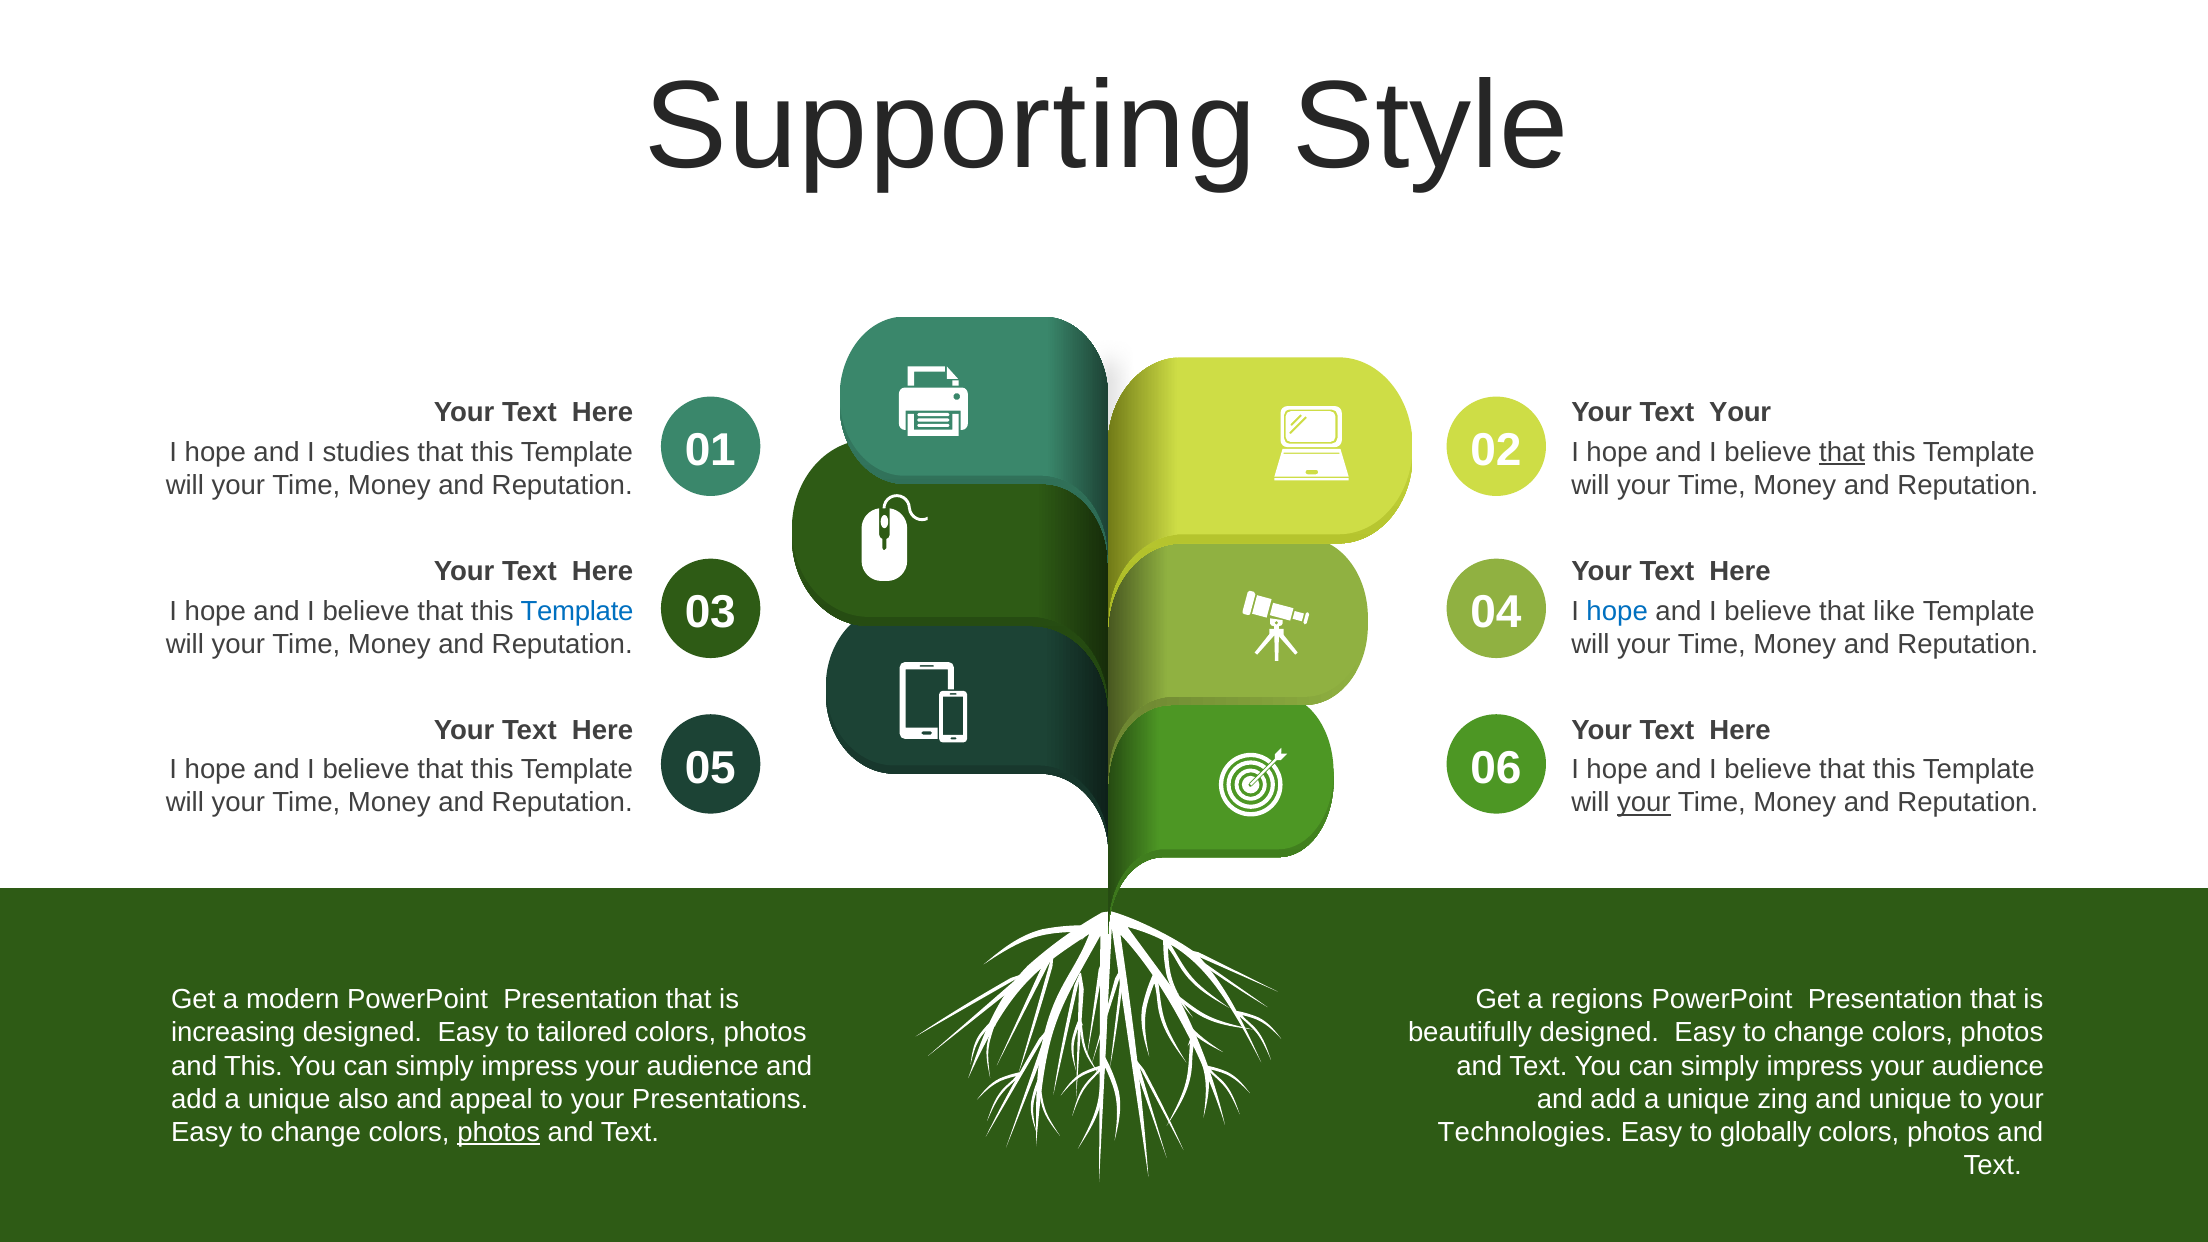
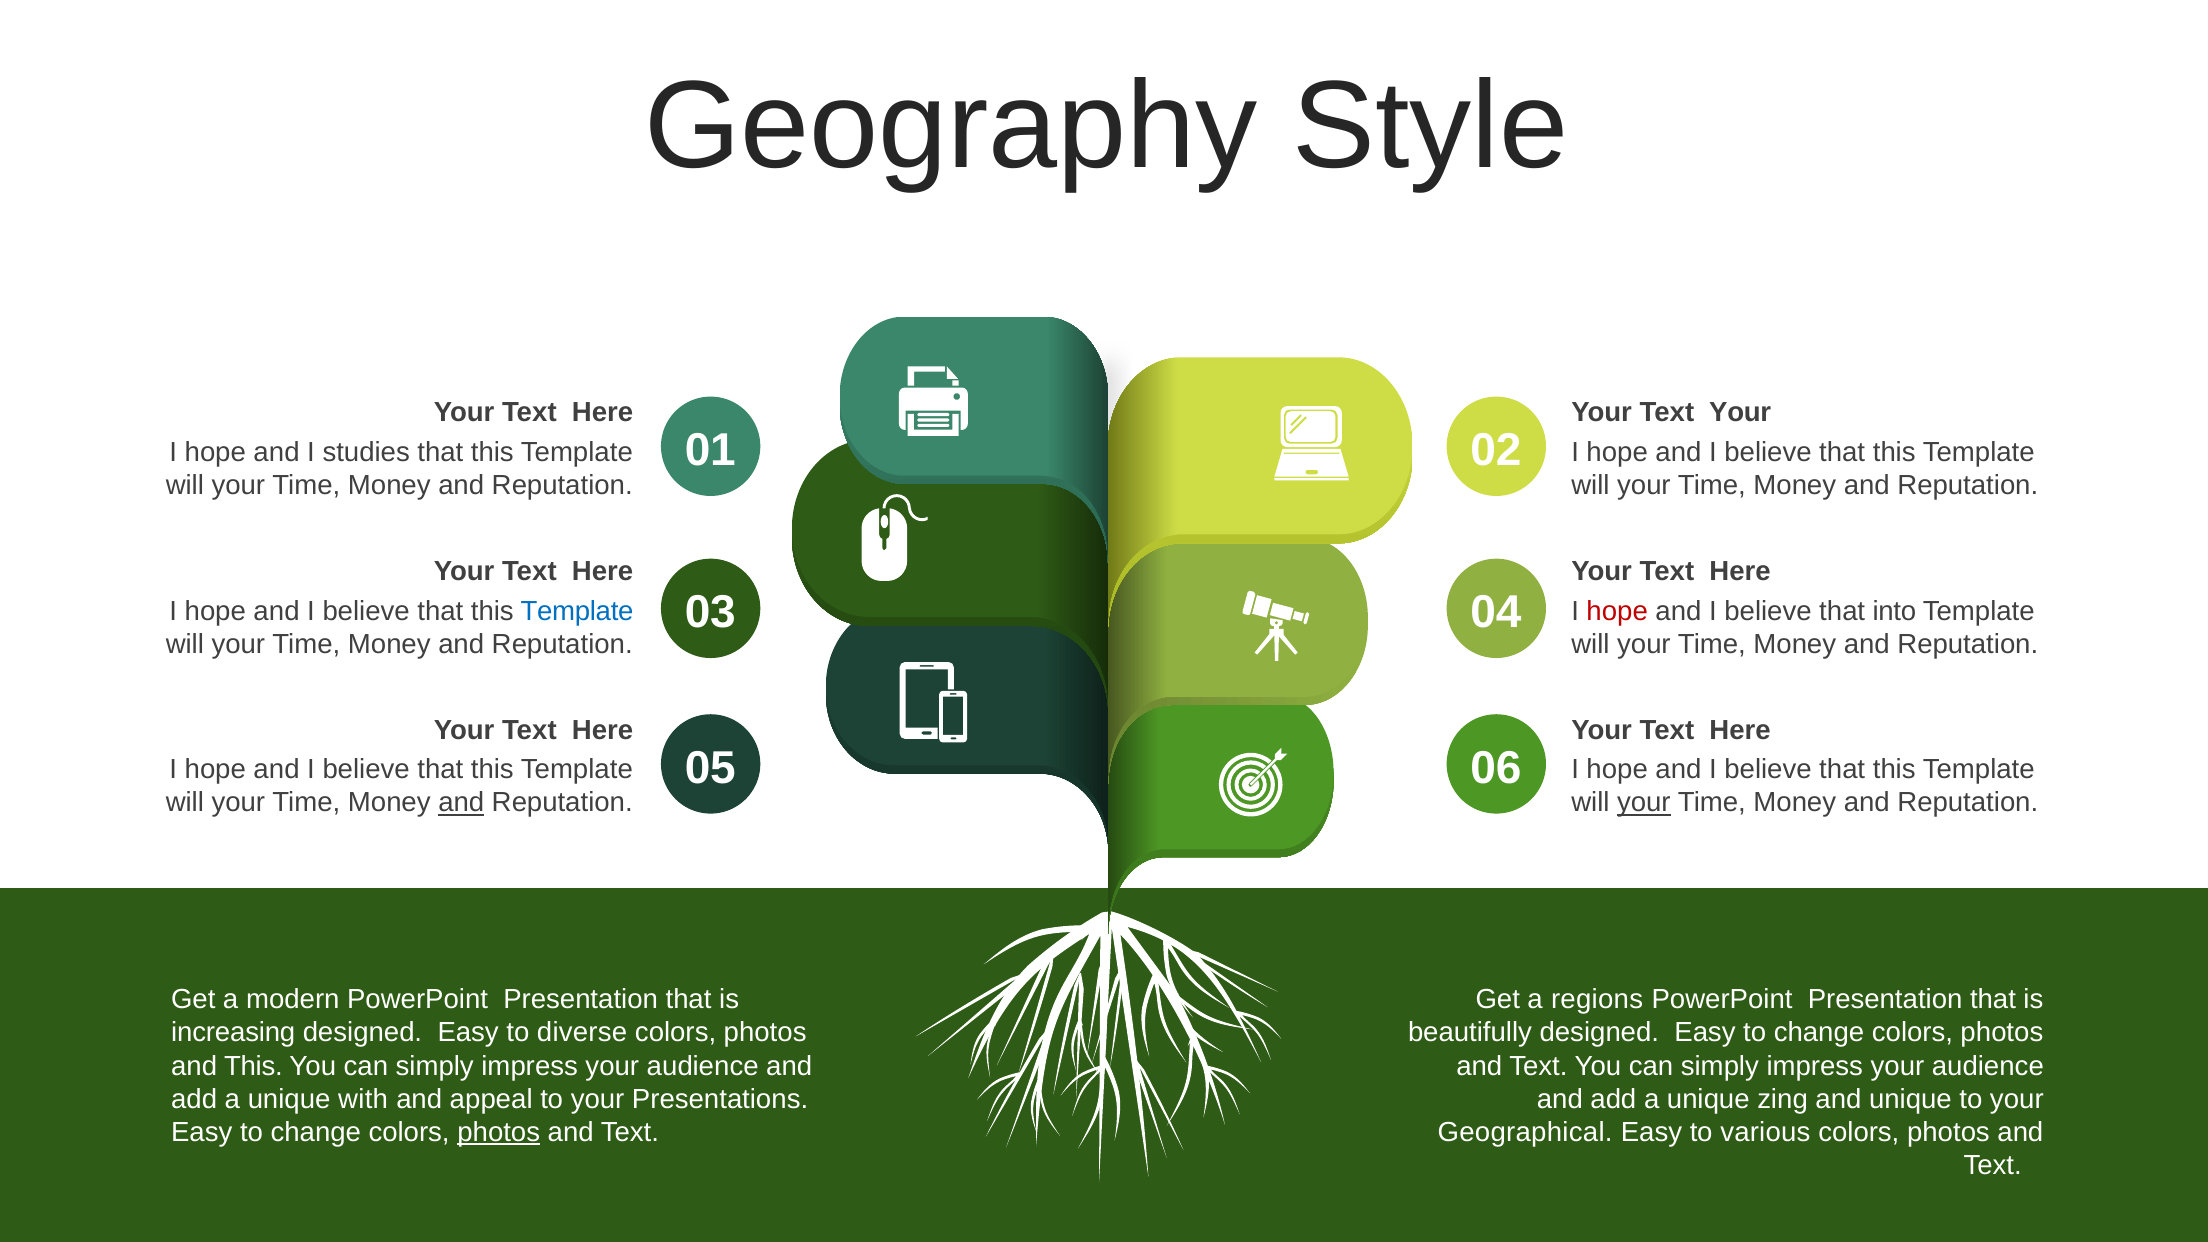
Supporting: Supporting -> Geography (951, 126)
that underline: present -> none (1842, 452)
hope colour: blue -> red (1617, 611)
like: like -> into (1894, 611)
and underline: none -> present (461, 803)
tailored: tailored -> diverse (582, 1033)
also: also -> with (363, 1099)
Technologies: Technologies -> Geographical (1525, 1132)
globally: globally -> various (1765, 1132)
